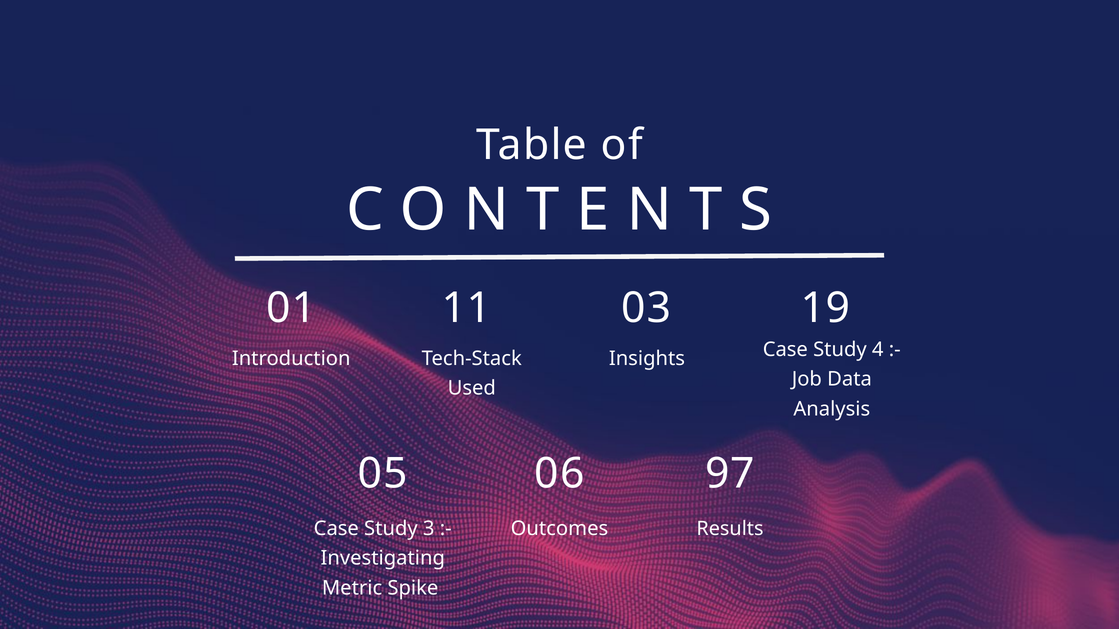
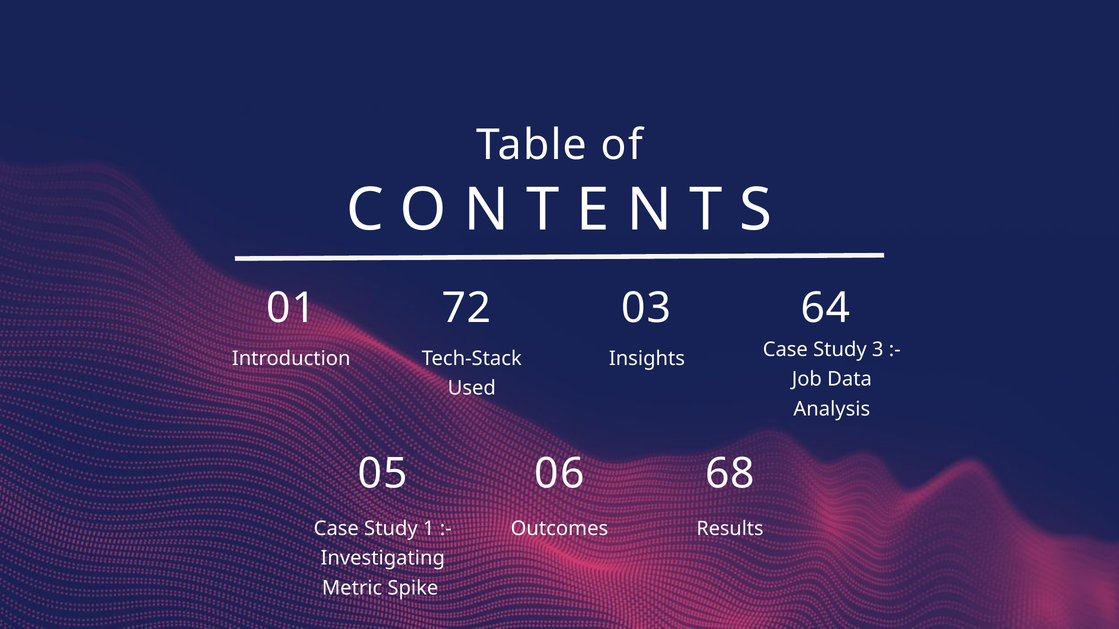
11: 11 -> 72 (466, 308)
19: 19 -> 64 (825, 308)
4: 4 -> 3 (878, 350)
97: 97 -> 68 (730, 474)
3: 3 -> 1 (429, 529)
